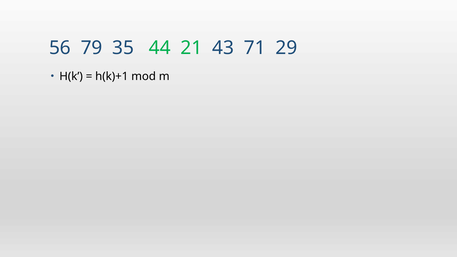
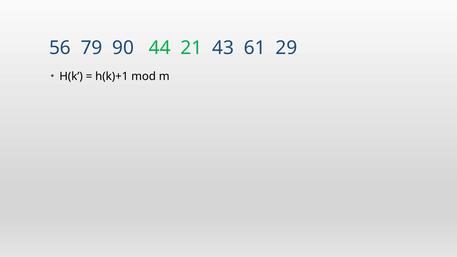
35: 35 -> 90 (123, 48)
71: 71 -> 61 (255, 48)
